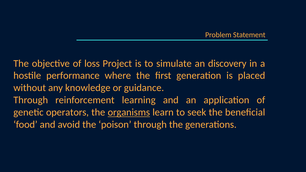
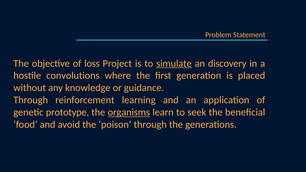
simulate underline: none -> present (174, 63)
performance: performance -> convolutions (73, 76)
operators: operators -> prototype (68, 112)
